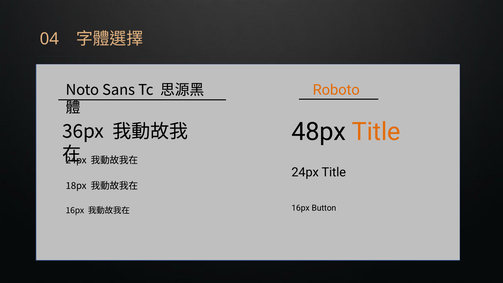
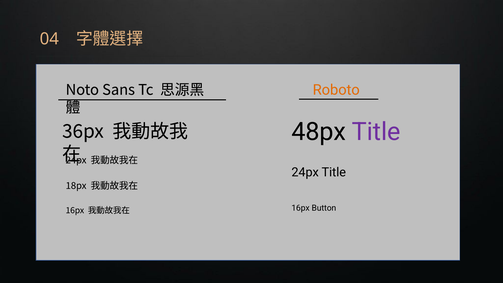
Title colour: orange -> purple (376, 132)
